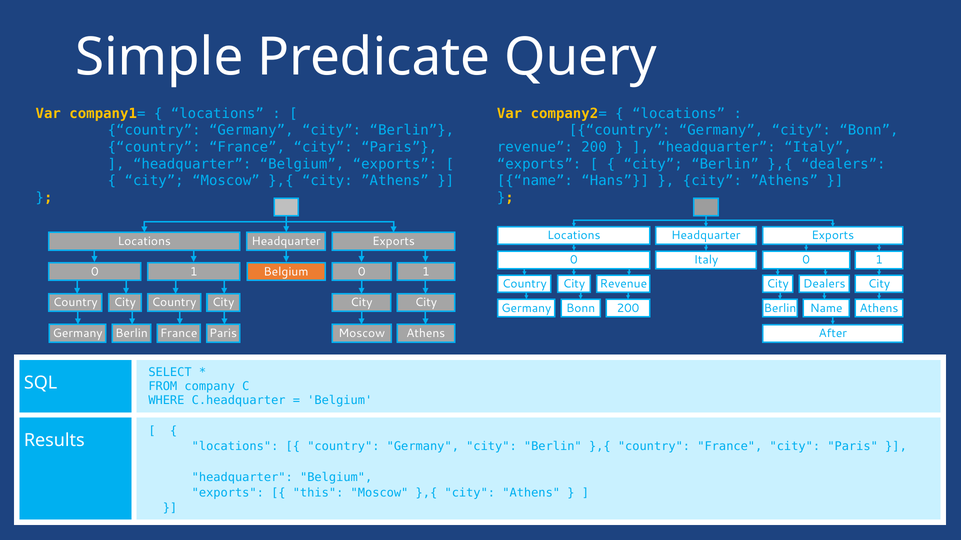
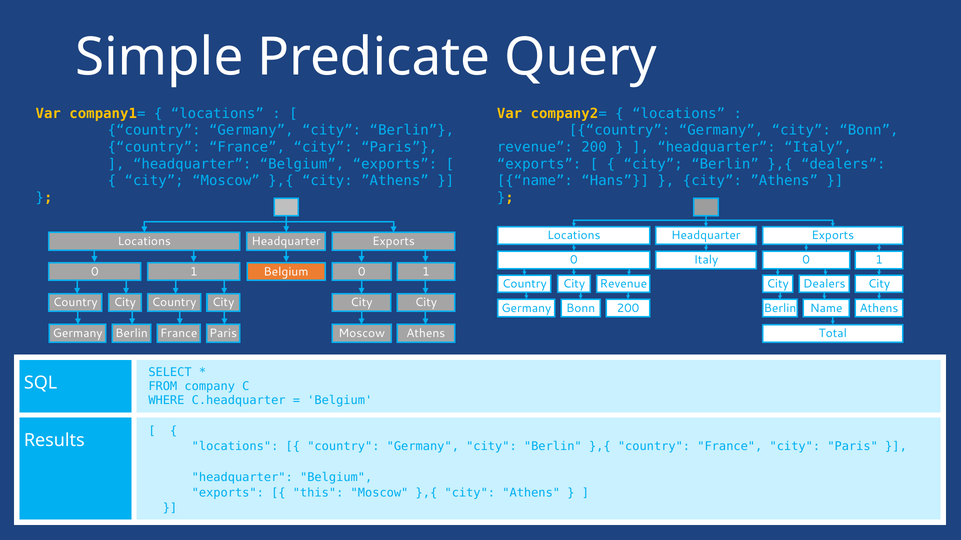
After: After -> Total (833, 334)
